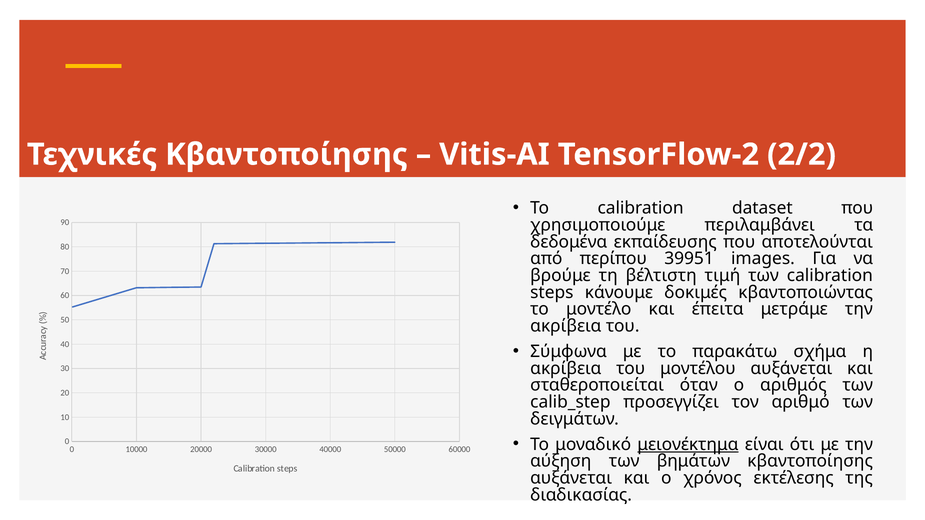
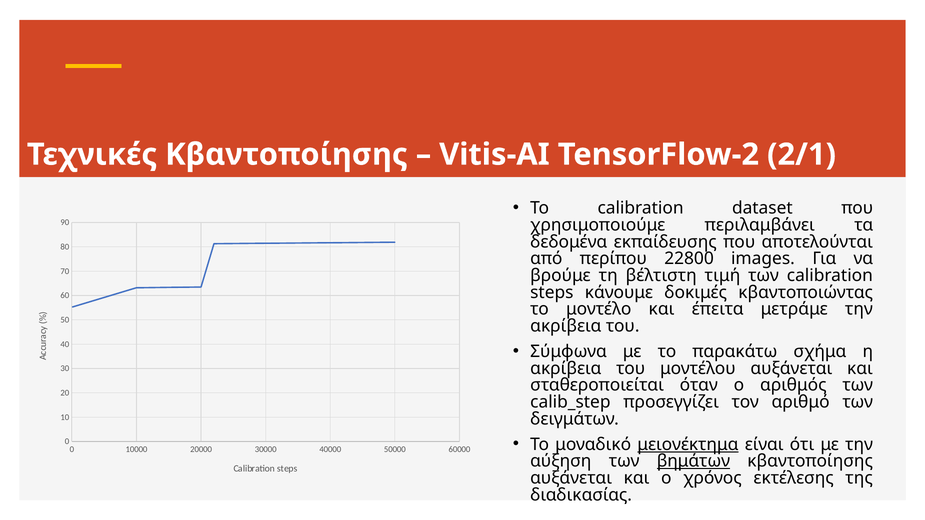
2/2: 2/2 -> 2/1 (802, 155)
39951: 39951 -> 22800 (689, 259)
βημάτων underline: none -> present (693, 462)
